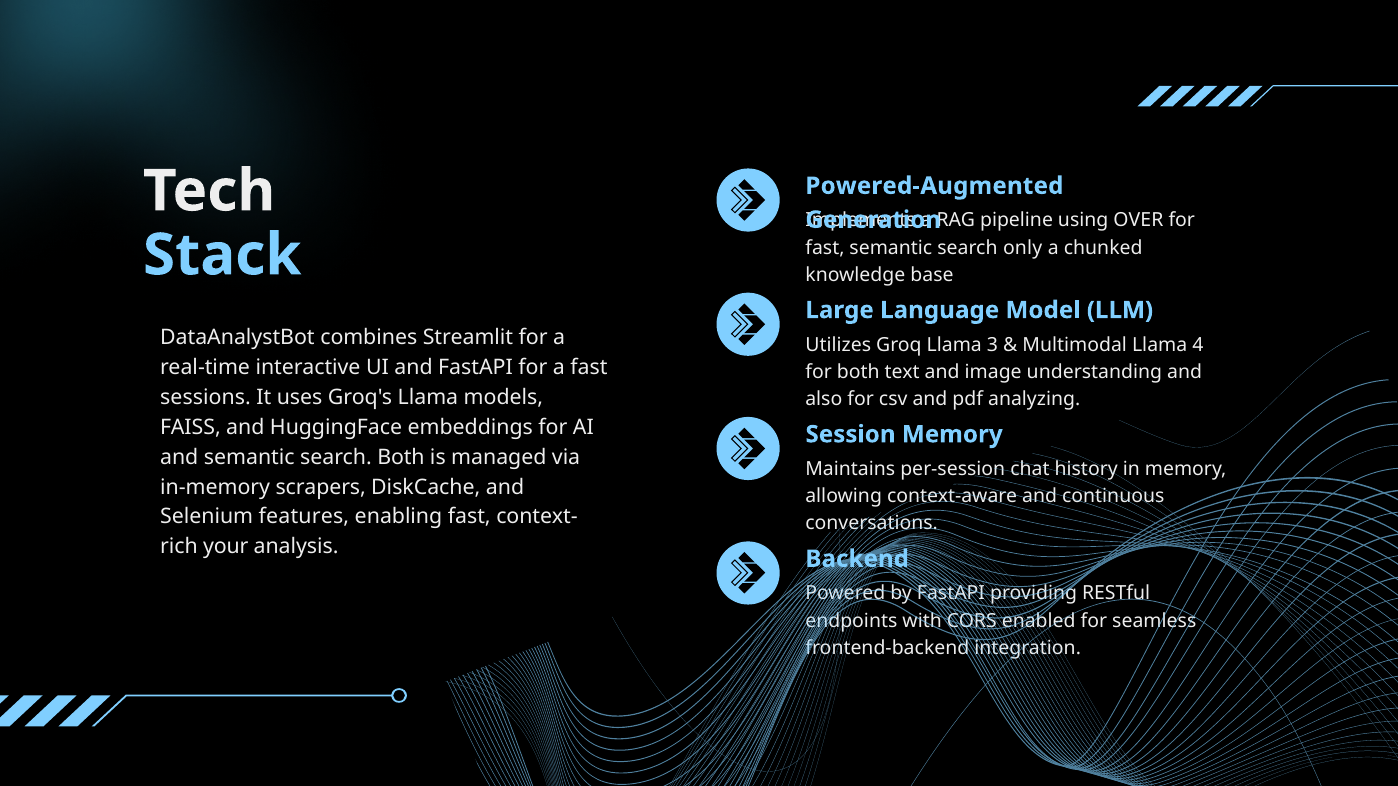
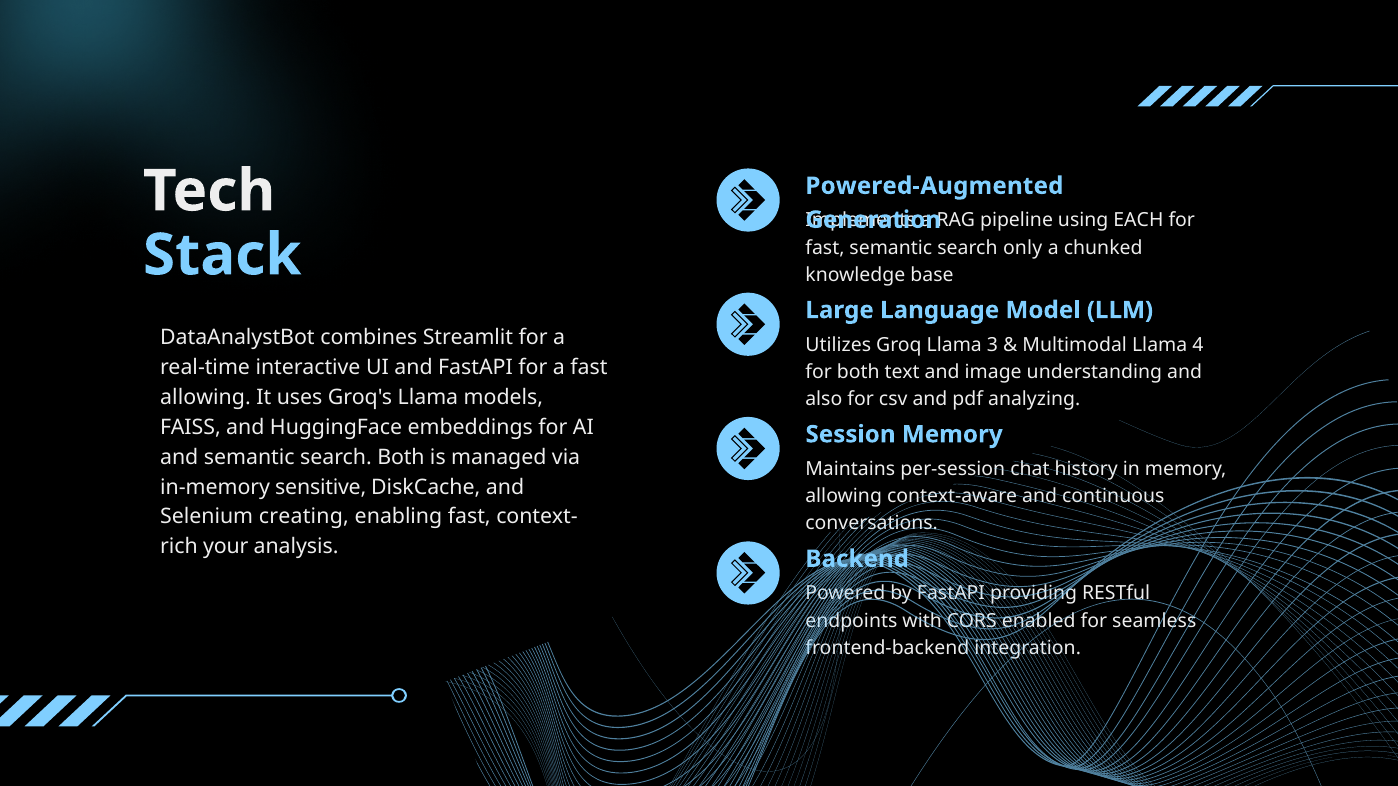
OVER: OVER -> EACH (1138, 221)
sessions: sessions -> allowing (205, 398)
scrapers: scrapers -> sensitive (321, 487)
features: features -> creating (304, 517)
